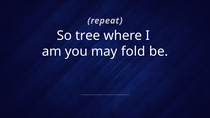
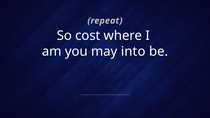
tree: tree -> cost (88, 36)
fold: fold -> into (133, 51)
